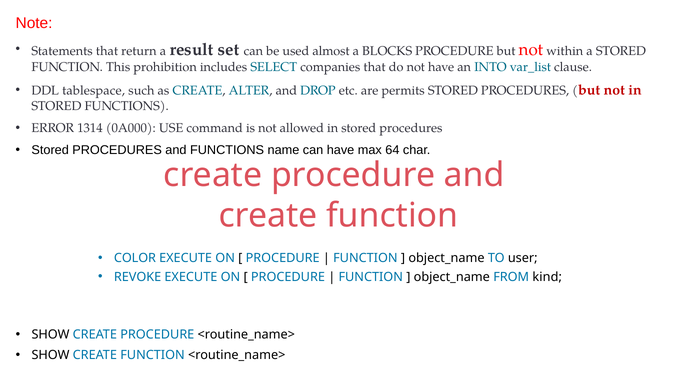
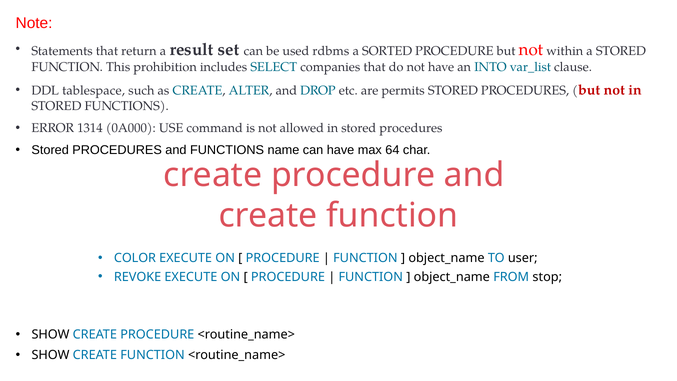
almost: almost -> rdbms (331, 51)
BLOCKS: BLOCKS -> SORTED (387, 51)
kind: kind -> stop (547, 277)
